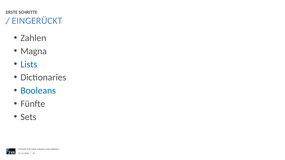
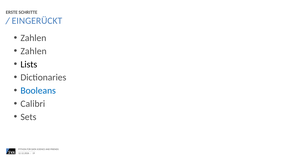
Magna: Magna -> Zahlen (34, 51)
Lists colour: blue -> black (29, 64)
Fünfte: Fünfte -> Calibri (33, 104)
